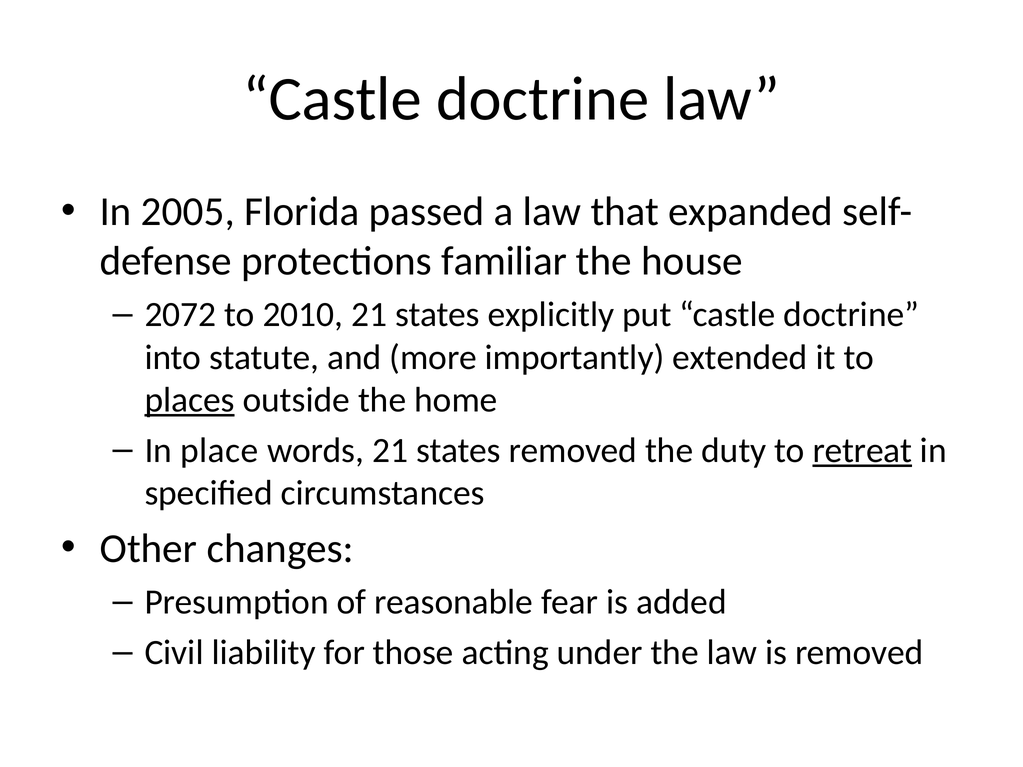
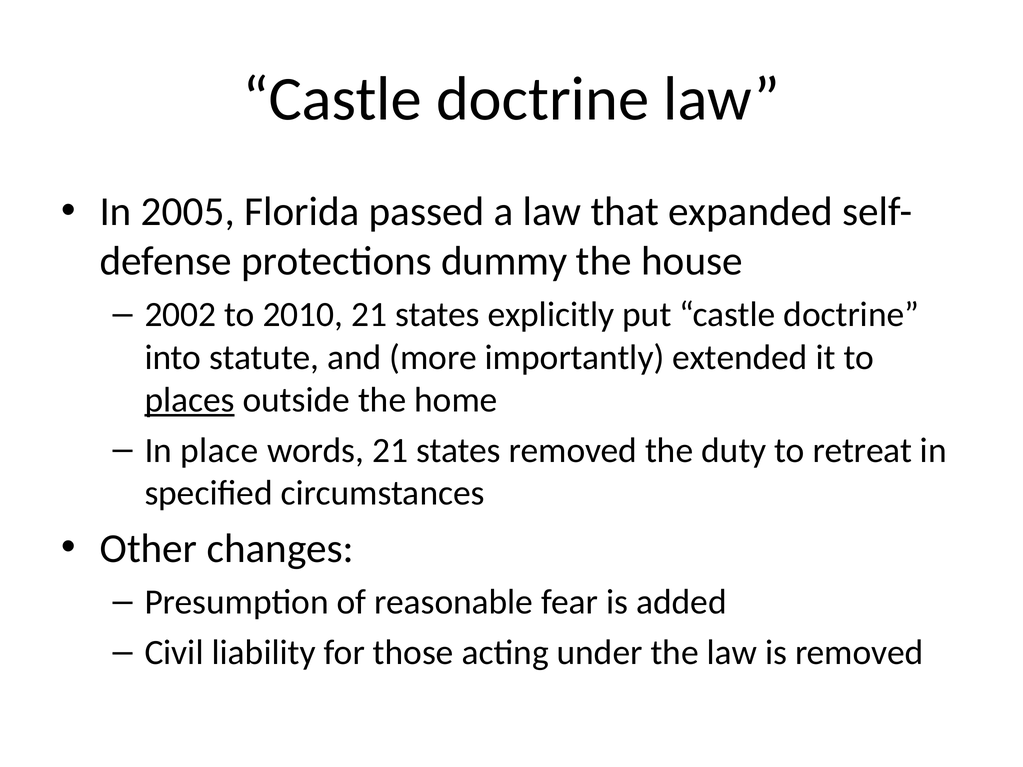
familiar: familiar -> dummy (504, 261)
2072: 2072 -> 2002 (180, 315)
retreat underline: present -> none (862, 451)
